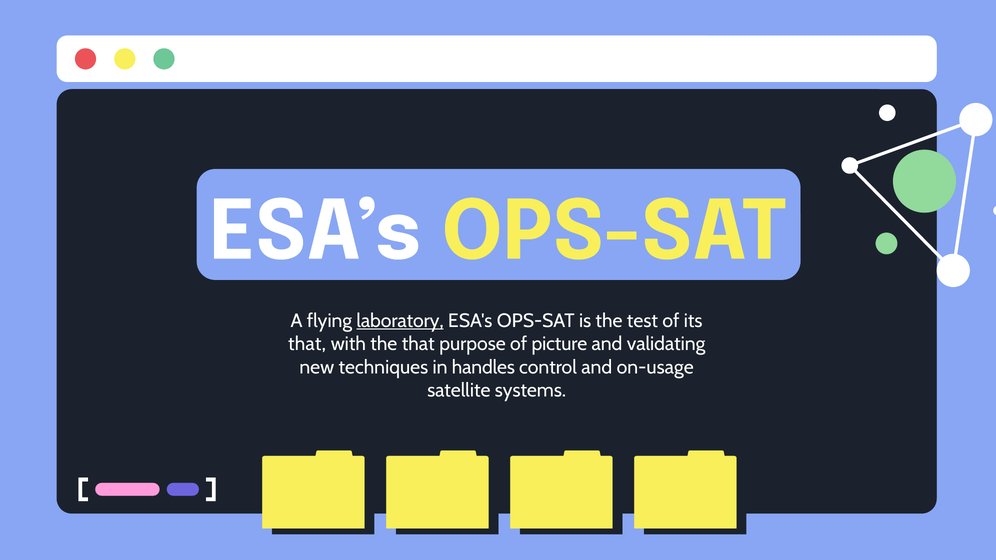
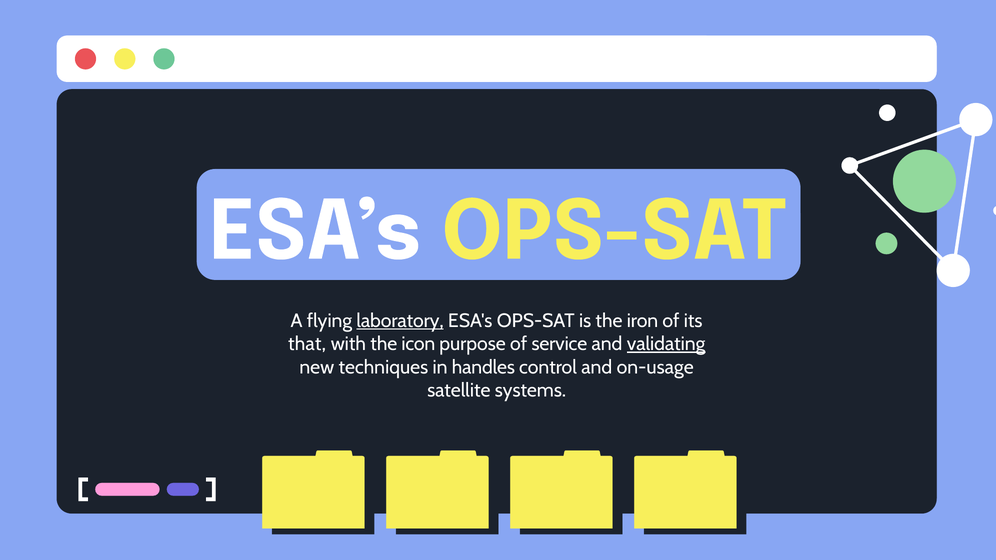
test: test -> iron (642, 321)
the that: that -> icon (418, 344)
picture: picture -> service (559, 344)
validating underline: none -> present (666, 344)
